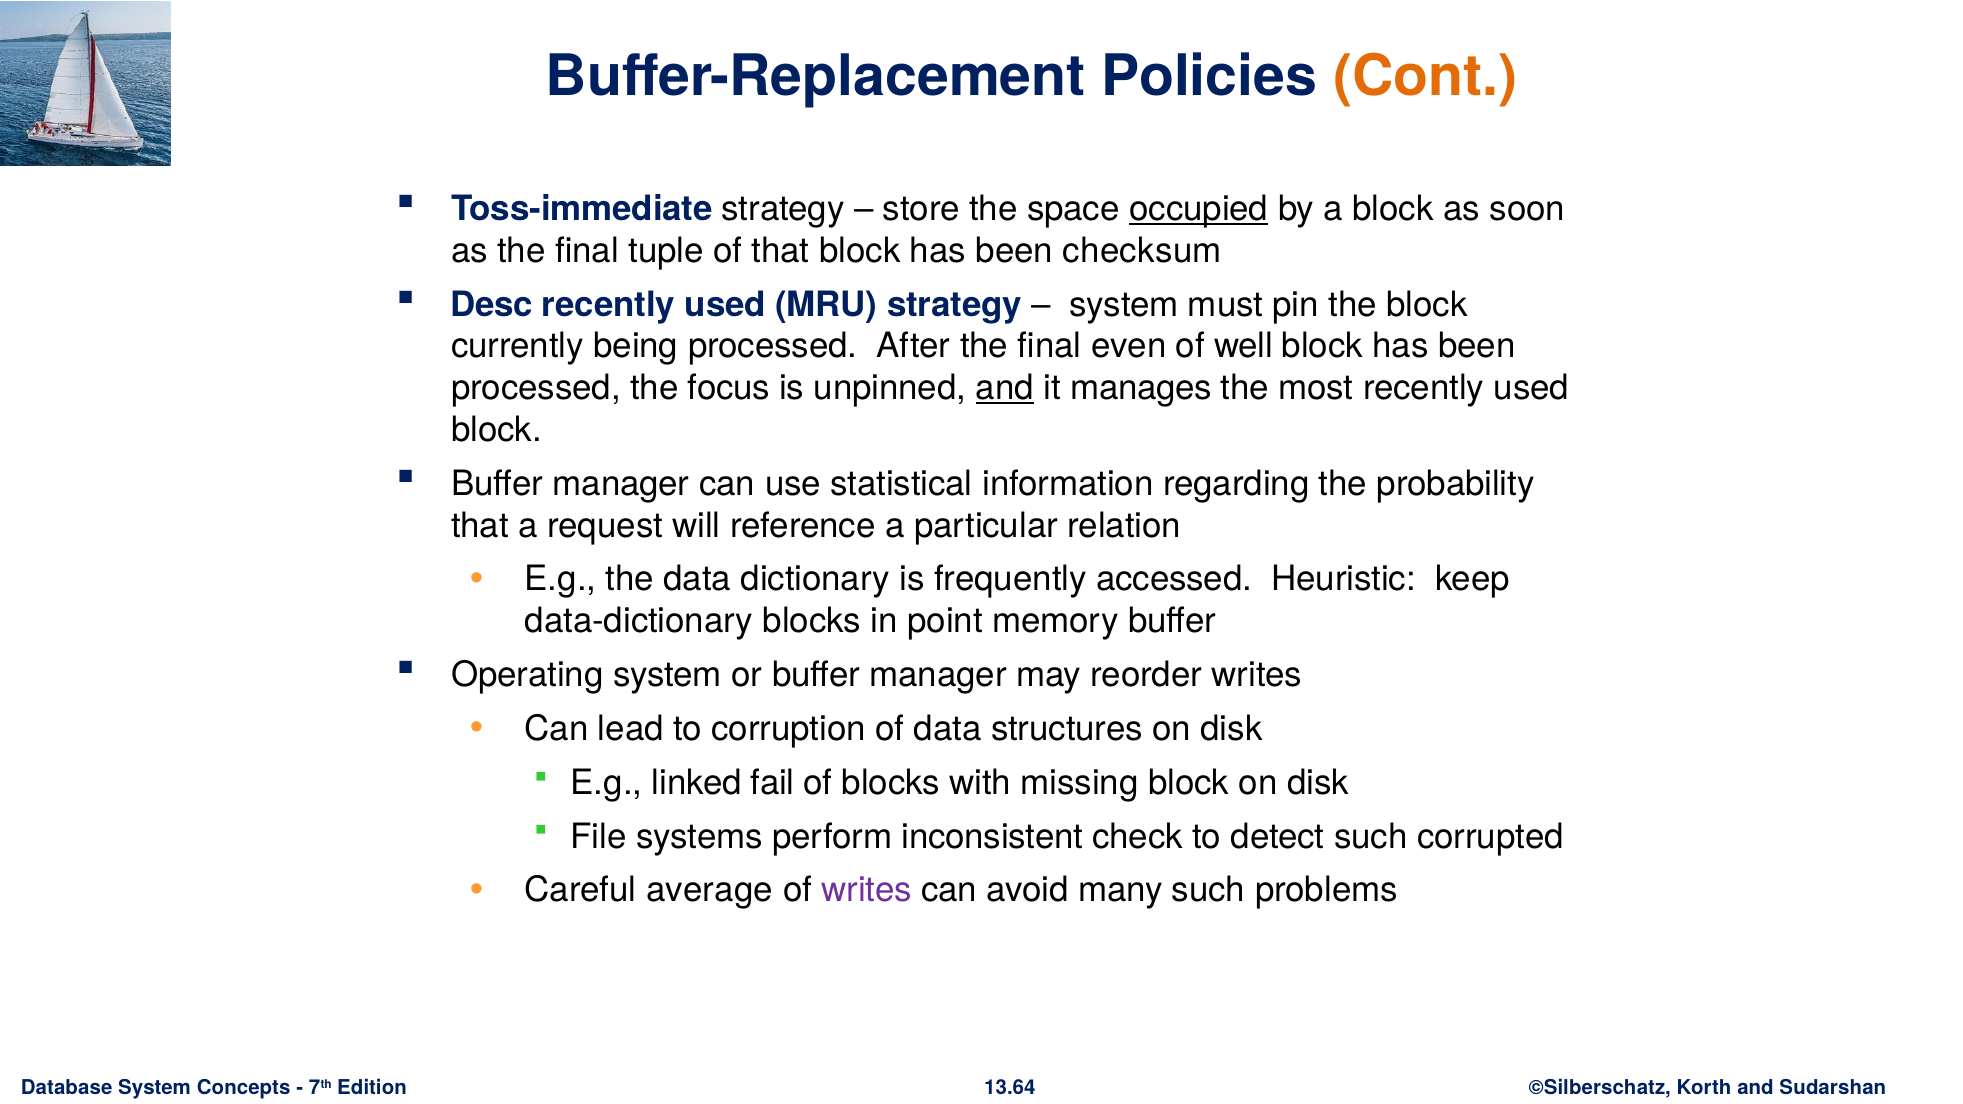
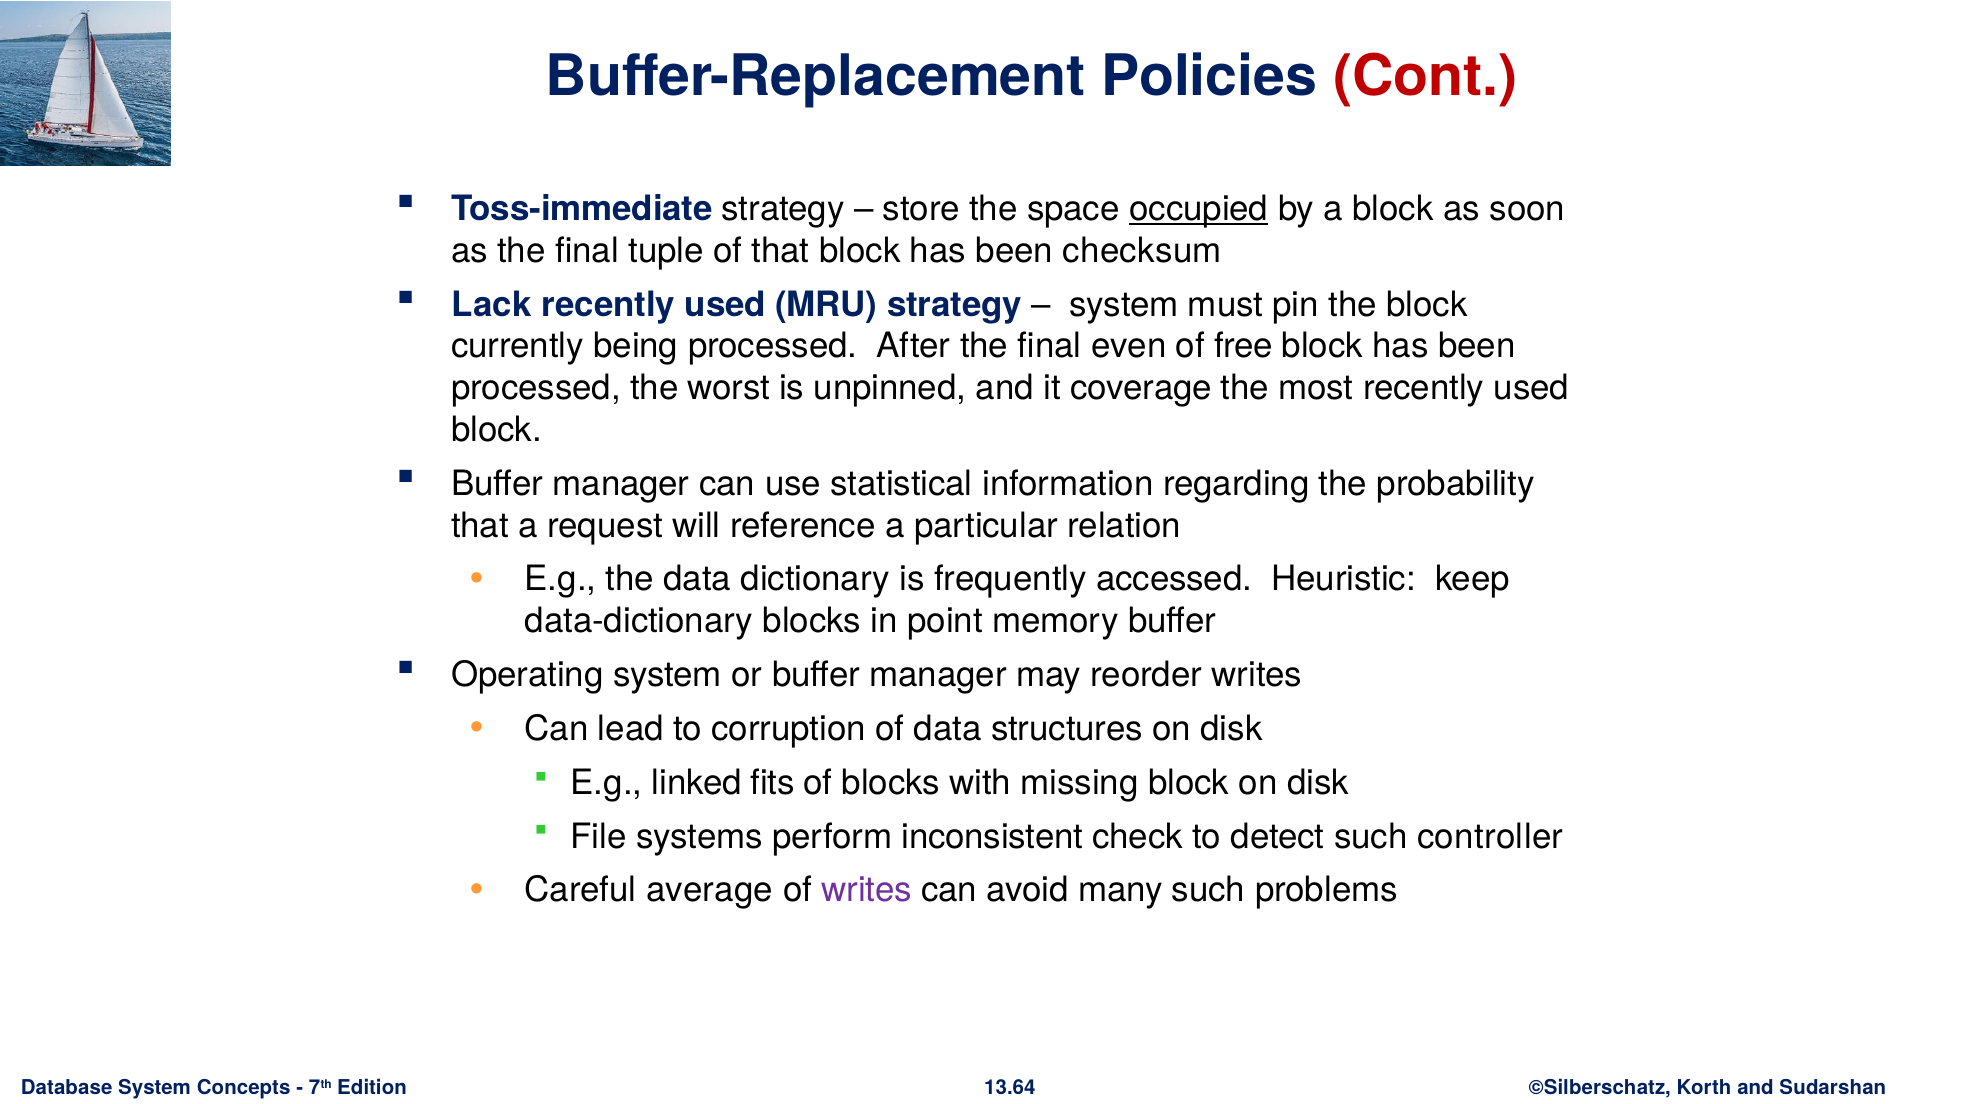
Cont colour: orange -> red (1425, 77)
Desc: Desc -> Lack (492, 305)
well: well -> free (1244, 347)
focus: focus -> worst (729, 388)
and underline: present -> none (1005, 388)
manages: manages -> coverage (1141, 388)
fail: fail -> fits (773, 783)
corrupted: corrupted -> controller (1490, 837)
